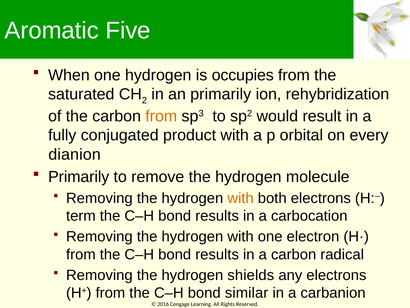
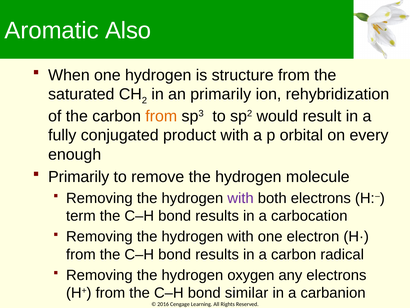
Five: Five -> Also (128, 31)
occupies: occupies -> structure (243, 75)
dianion: dianion -> enough (75, 154)
with colour: orange -> purple (241, 198)
shields: shields -> oxygen (251, 275)
